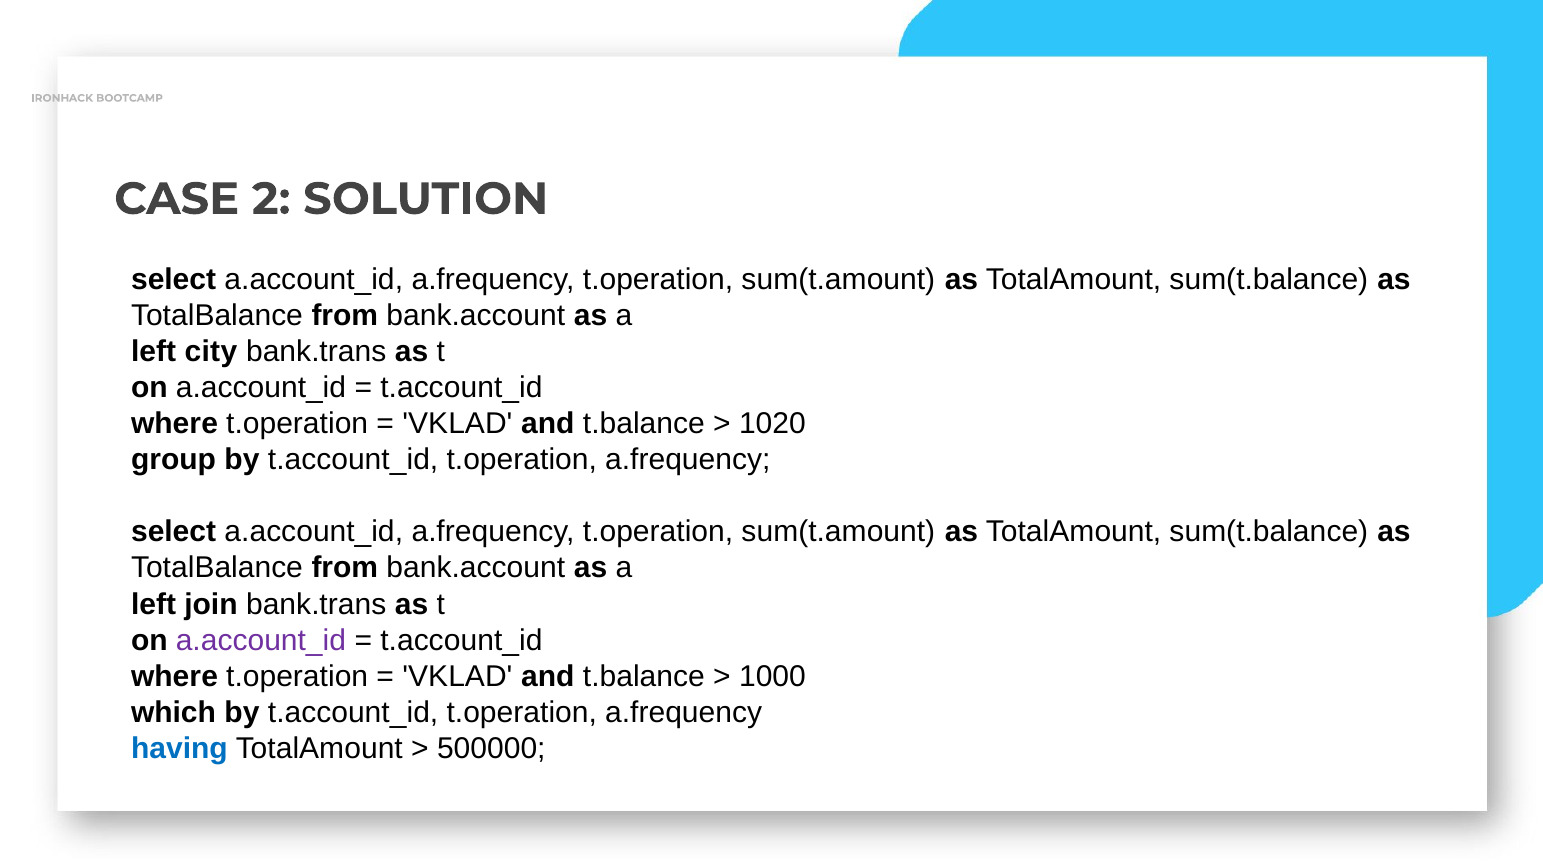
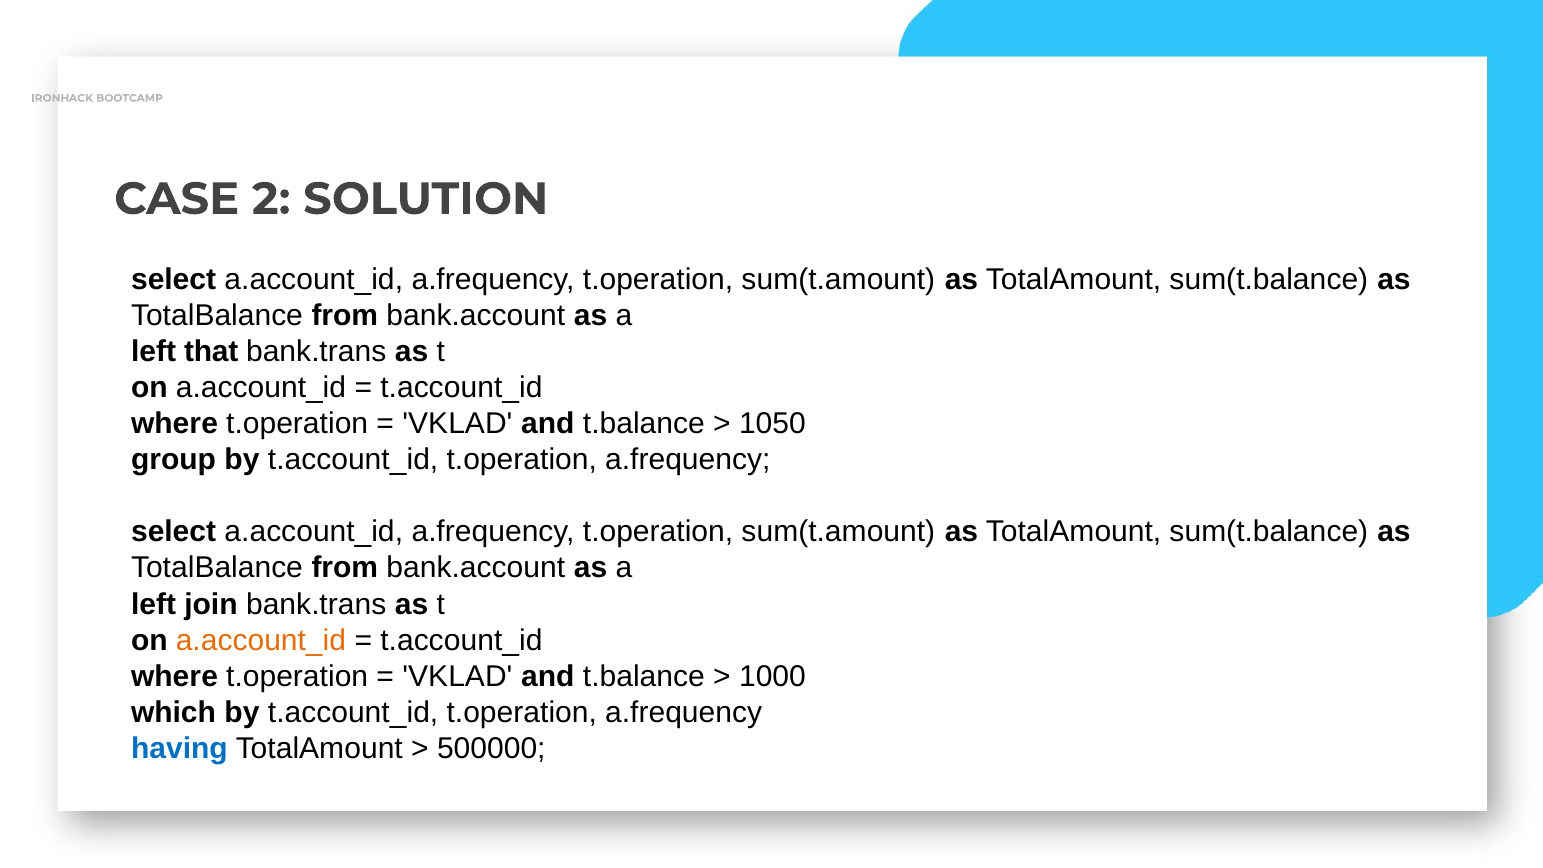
city: city -> that (211, 352)
1020: 1020 -> 1050 (772, 424)
a.account_id colour: purple -> orange (261, 640)
